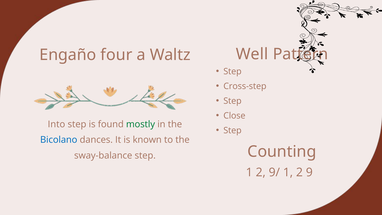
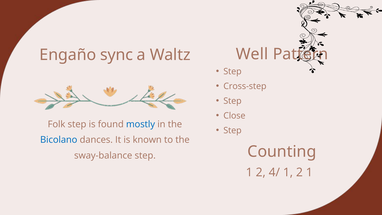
four: four -> sync (117, 55)
Into: Into -> Folk (57, 124)
mostly colour: green -> blue (141, 124)
9/: 9/ -> 4/ (274, 172)
2 9: 9 -> 1 (309, 172)
